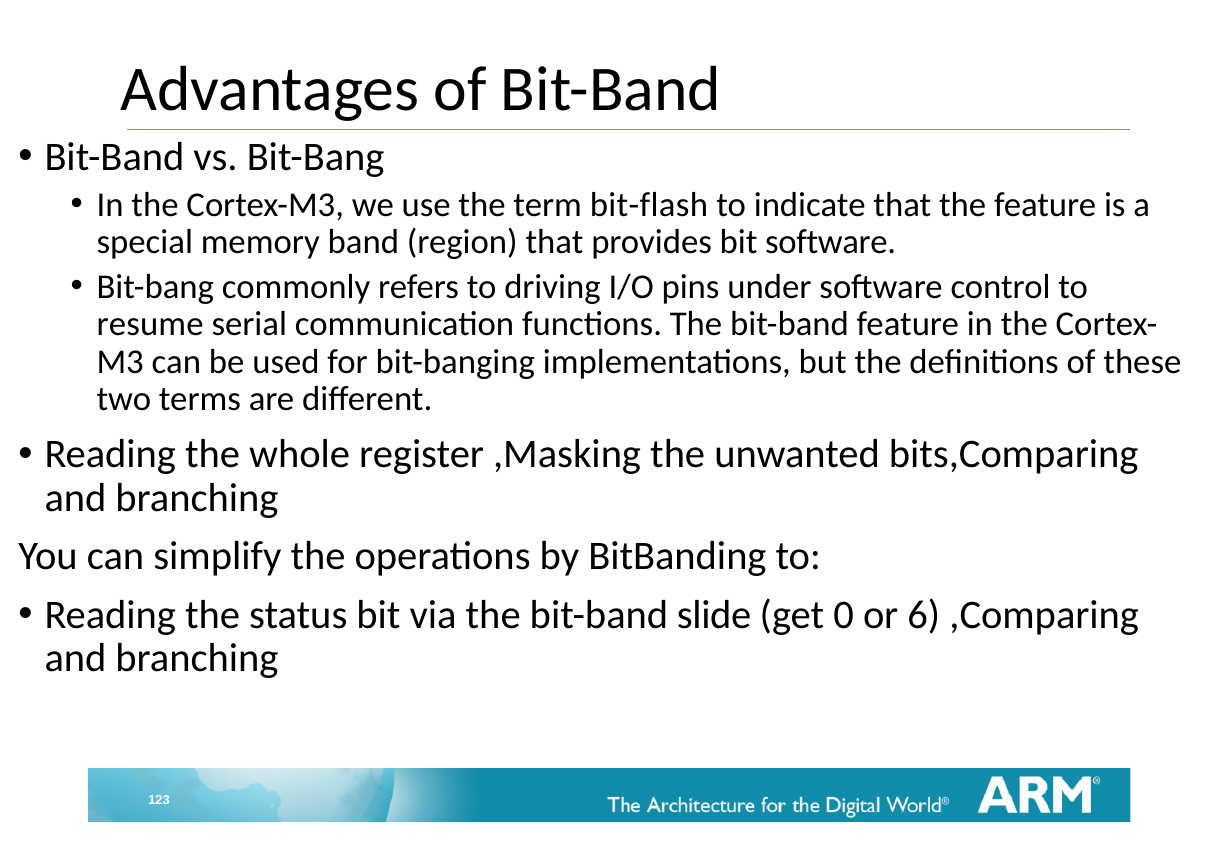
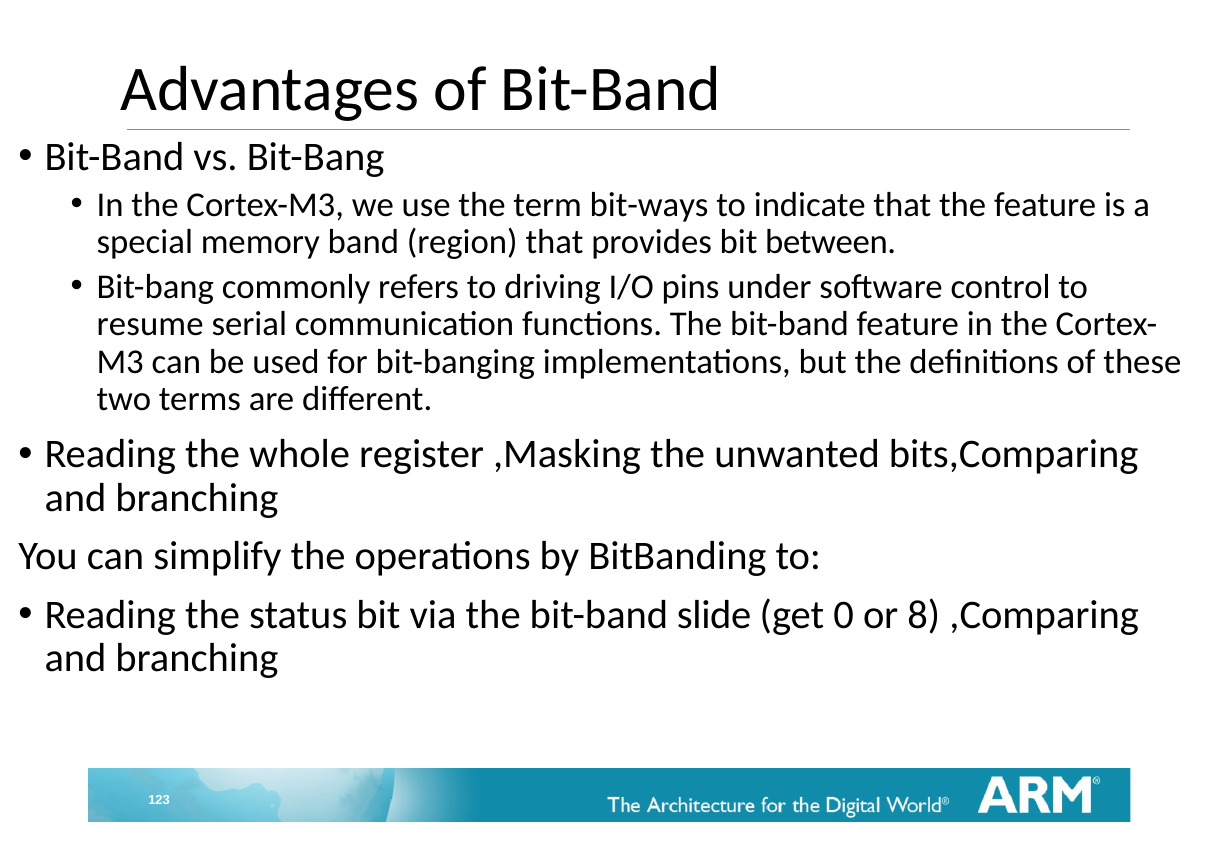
bit-flash: bit-flash -> bit-ways (649, 205)
bit software: software -> between (831, 242)
6: 6 -> 8 (924, 615)
